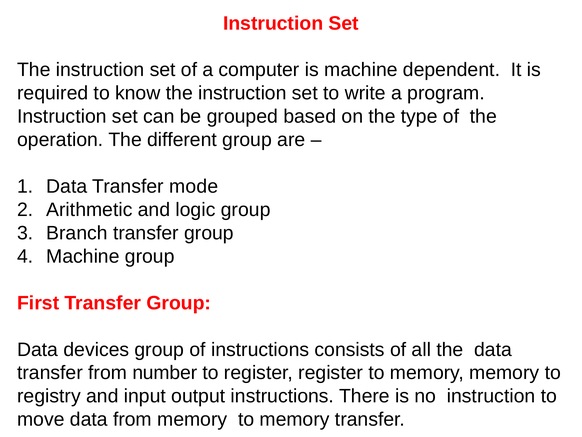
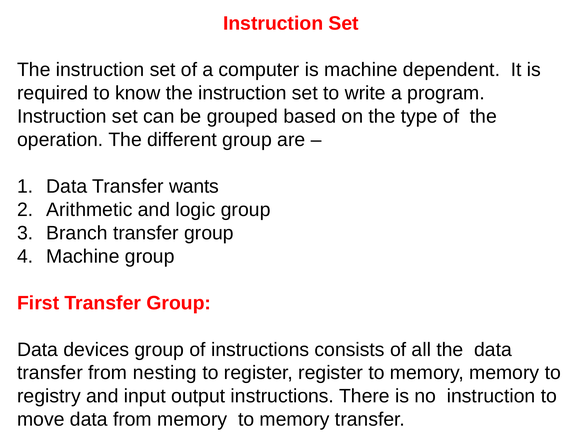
mode: mode -> wants (194, 186)
number: number -> nesting (165, 372)
